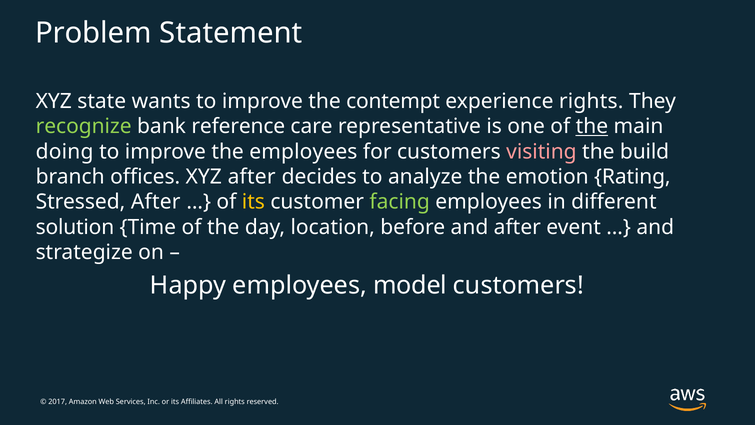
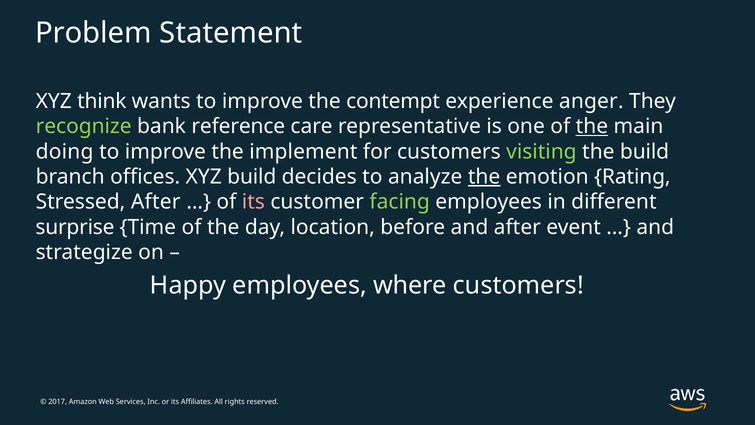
state: state -> think (102, 101)
experience rights: rights -> anger (591, 101)
the employees: employees -> implement (303, 152)
visiting colour: pink -> light green (541, 152)
XYZ after: after -> build (252, 177)
the underline: none -> present (484, 177)
its colour: yellow -> pink (253, 202)
solution: solution -> surprise (75, 227)
model: model -> where (410, 285)
